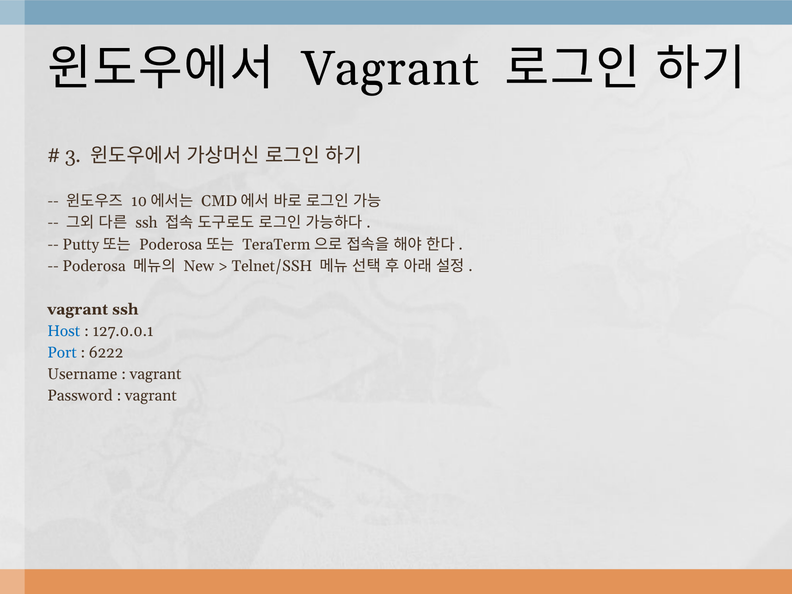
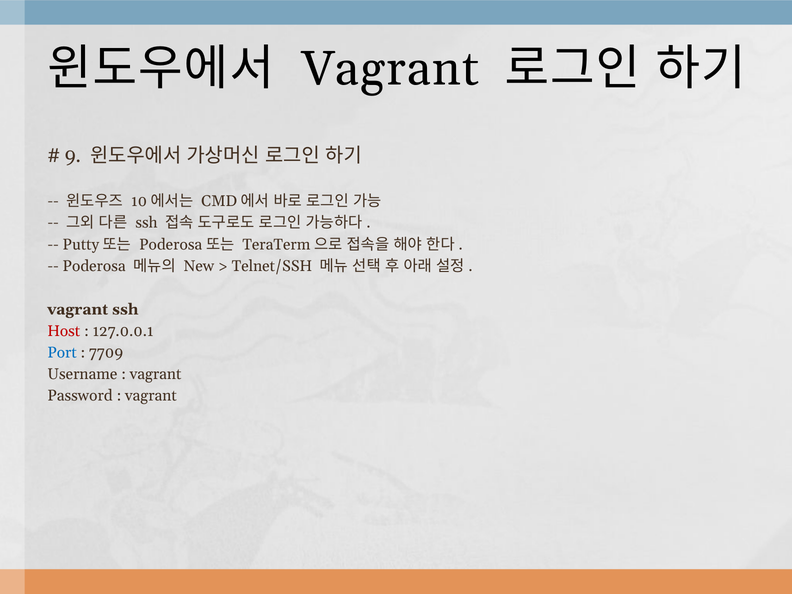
3: 3 -> 9 (73, 156)
Host colour: blue -> red (64, 331)
6222: 6222 -> 7709 (106, 353)
